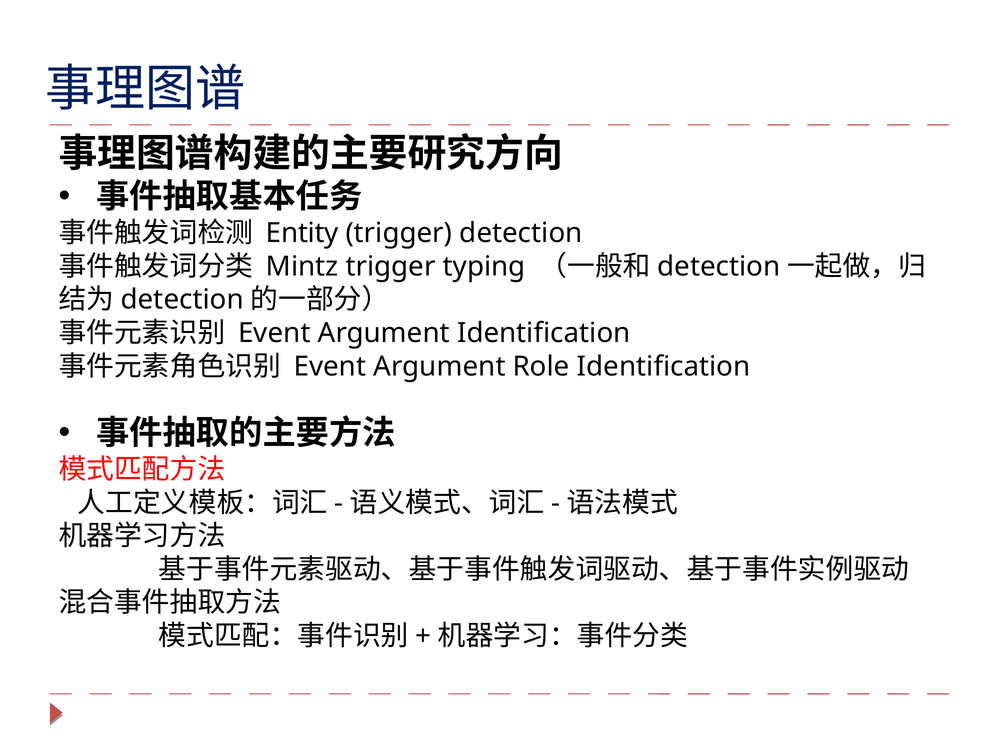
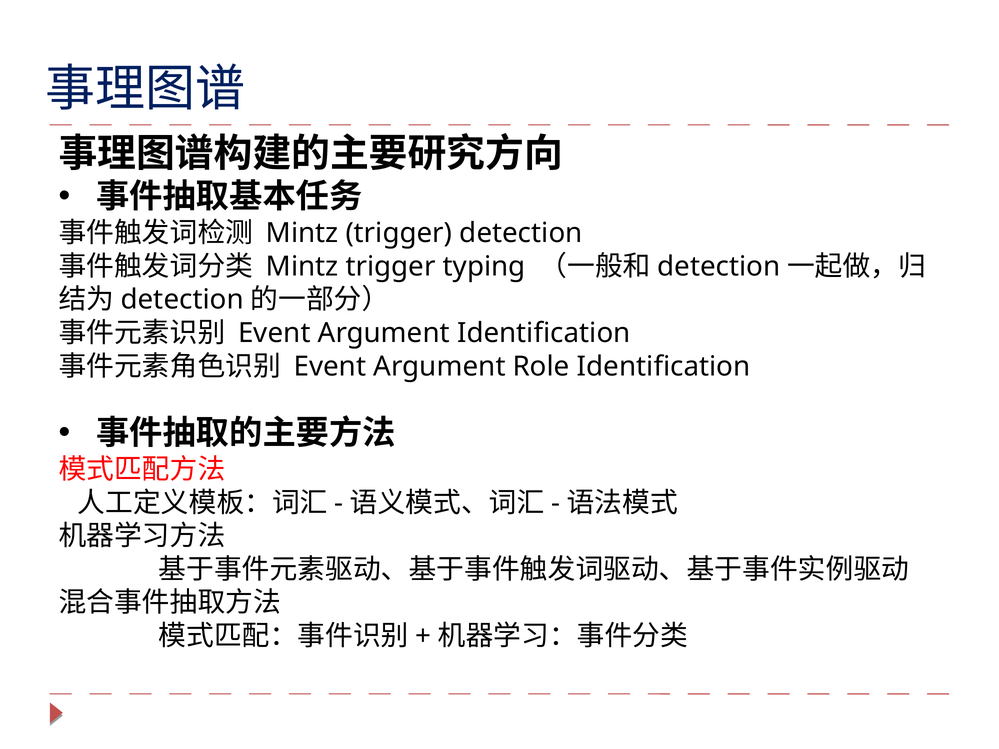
Entity: Entity -> Mintz (302, 233)
